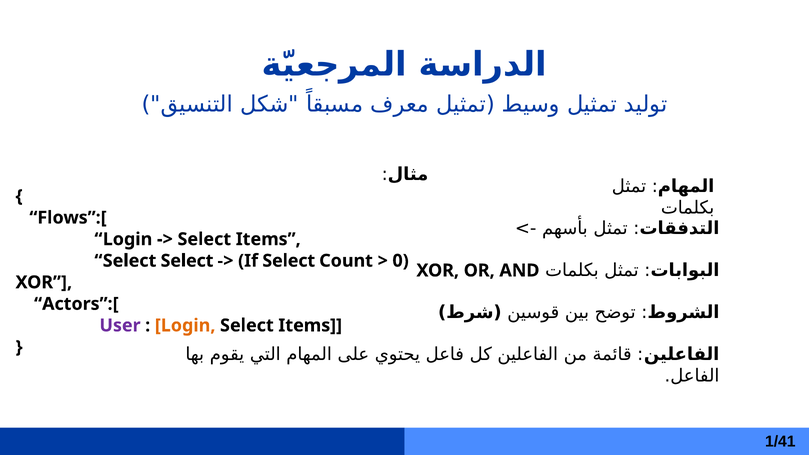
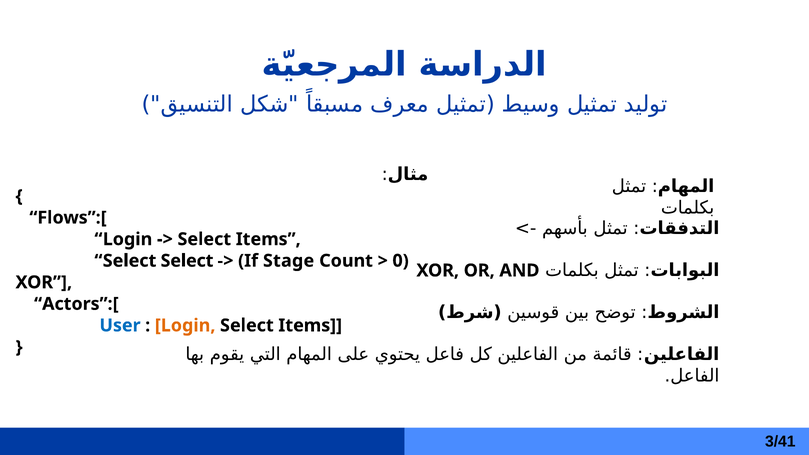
If Select: Select -> Stage (289, 261)
User colour: purple -> blue (120, 326)
1/41: 1/41 -> 3/41 (780, 442)
